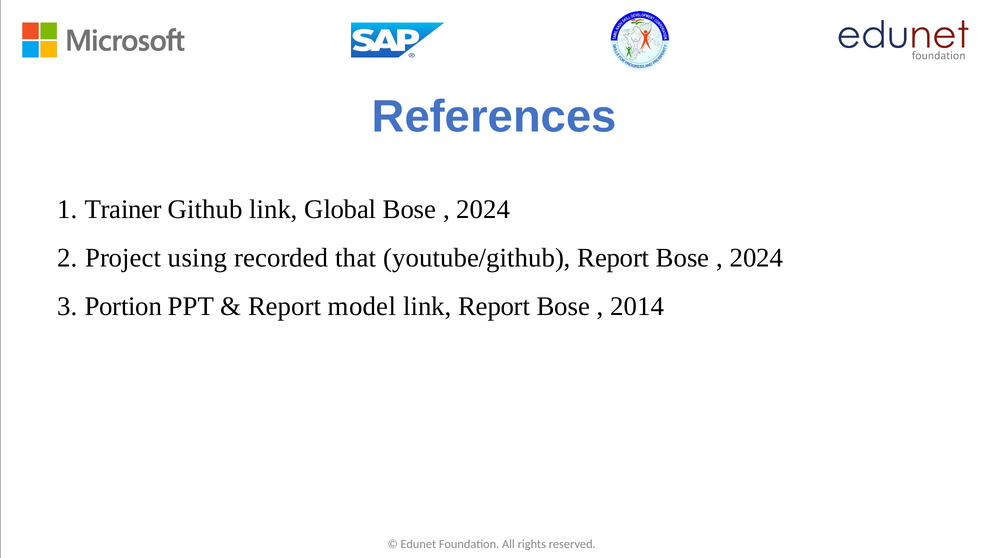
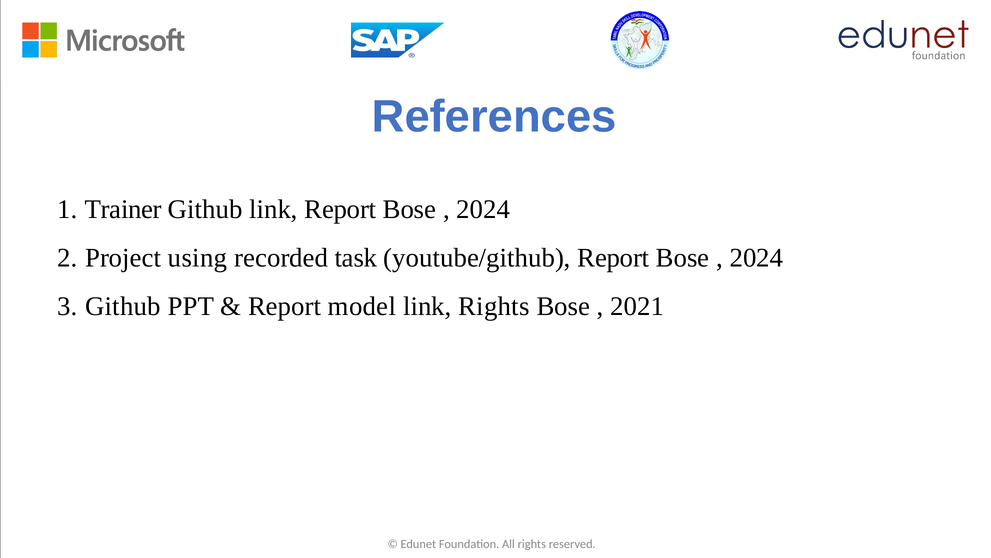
link Global: Global -> Report (340, 209)
that: that -> task (356, 258)
Portion: Portion -> Github (123, 306)
link Report: Report -> Rights (494, 306)
2014: 2014 -> 2021 (637, 306)
